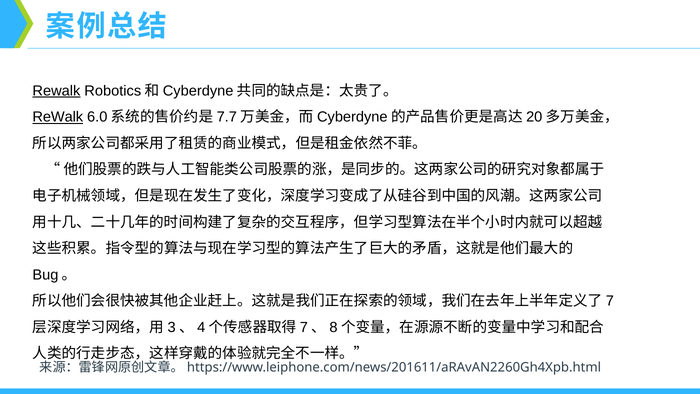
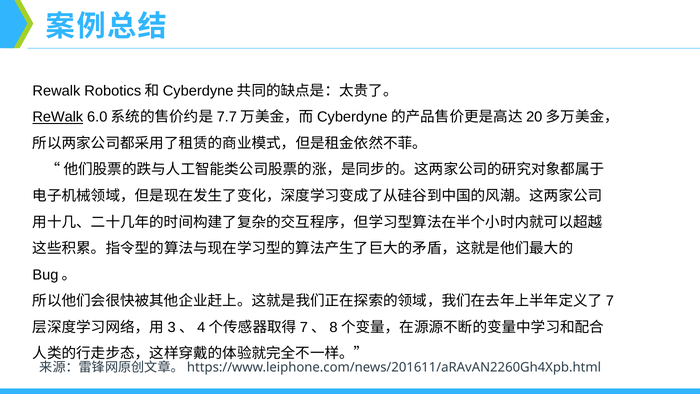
Rewalk underline: present -> none (56, 91)
